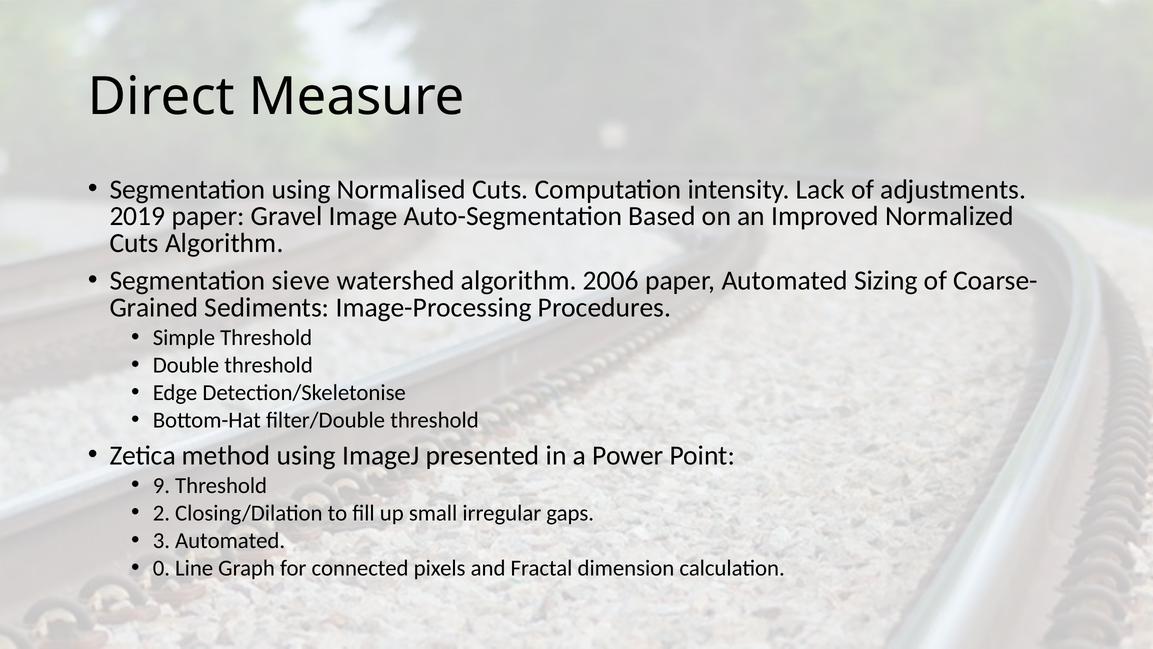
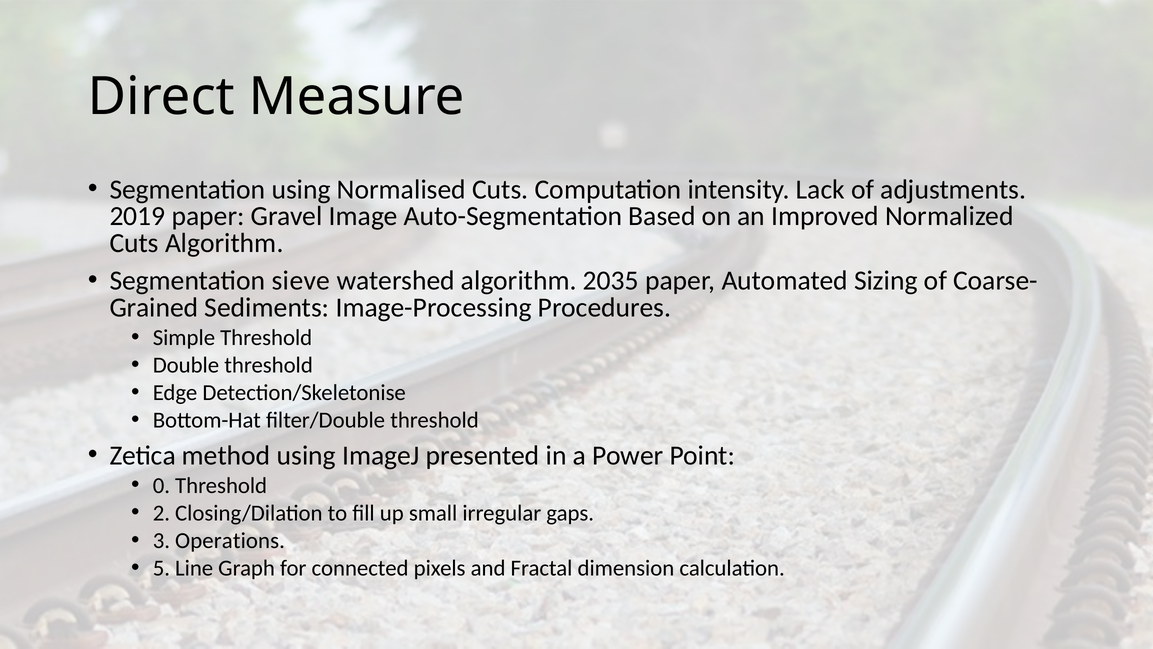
2006: 2006 -> 2035 (611, 281)
9: 9 -> 0 (161, 485)
3 Automated: Automated -> Operations (230, 540)
0: 0 -> 5 (161, 568)
